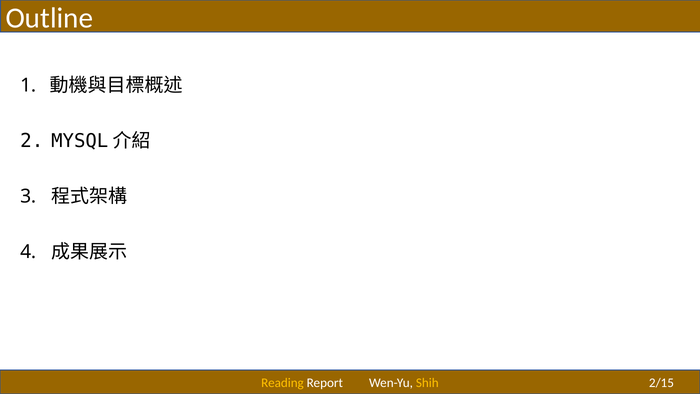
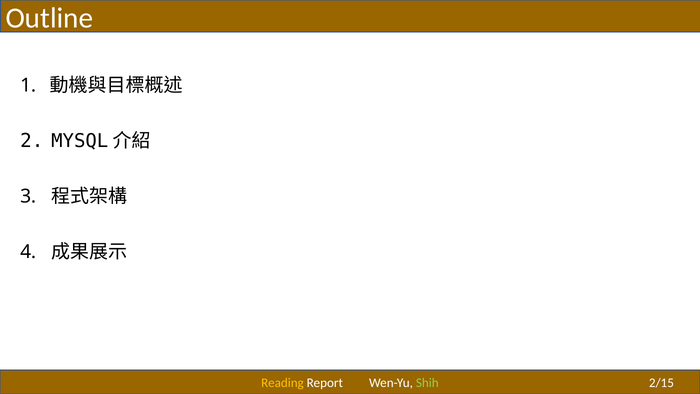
Shih colour: yellow -> light green (427, 383)
